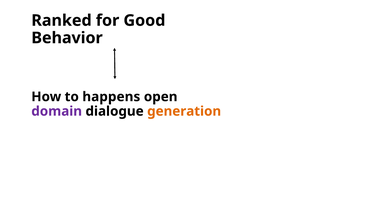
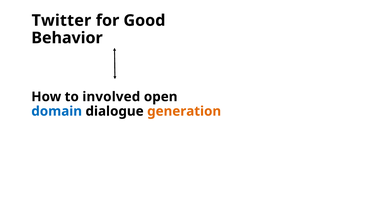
Ranked: Ranked -> Twitter (61, 20)
happens: happens -> involved (111, 97)
domain colour: purple -> blue (57, 111)
